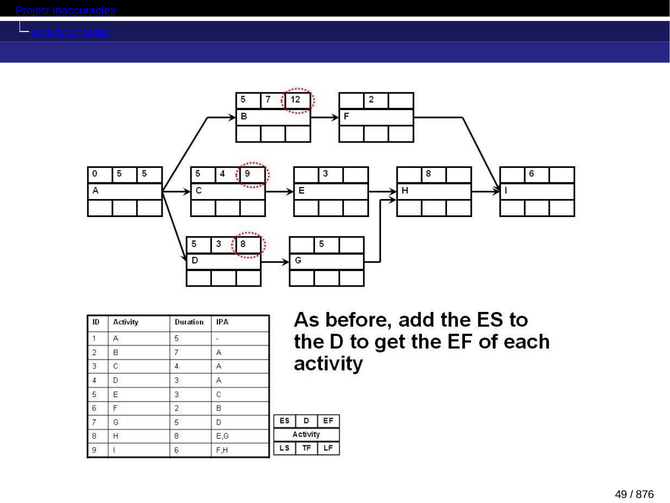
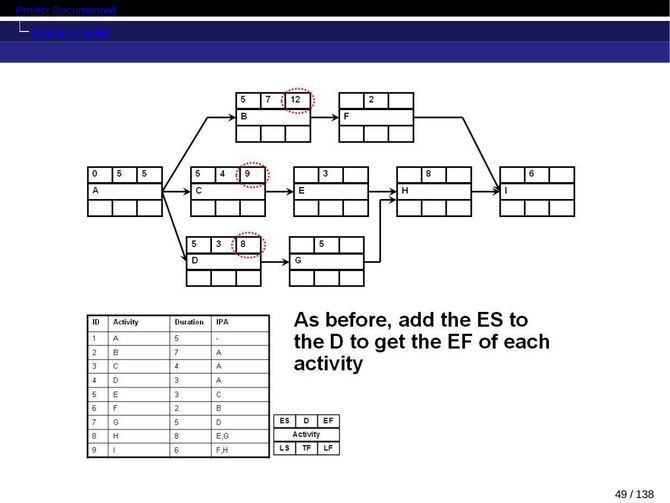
Inaccuracies: Inaccuracies -> Documented (84, 11)
876: 876 -> 138 (645, 495)
